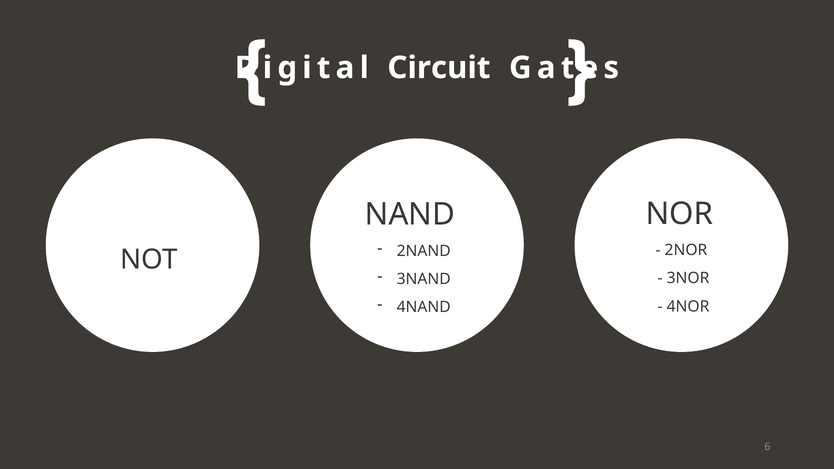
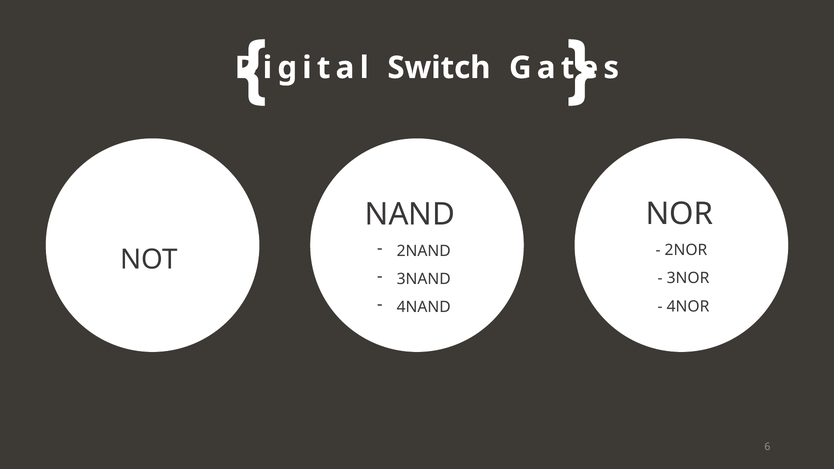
Circuit: Circuit -> Switch (439, 68)
